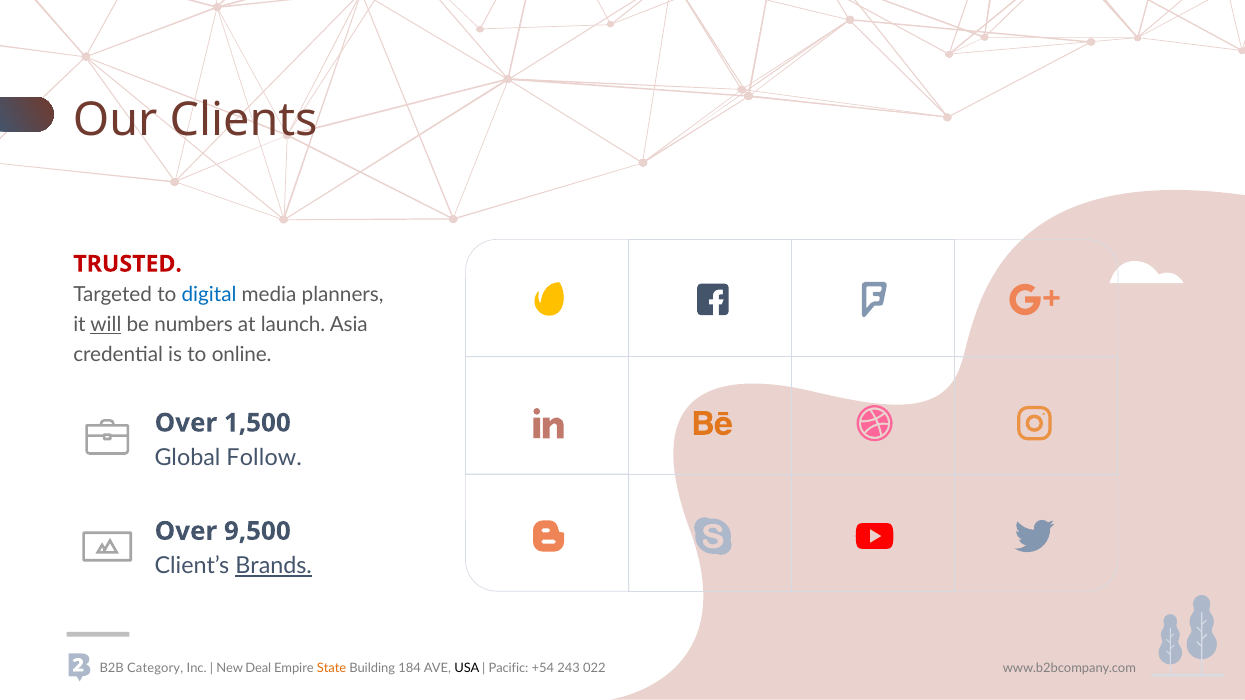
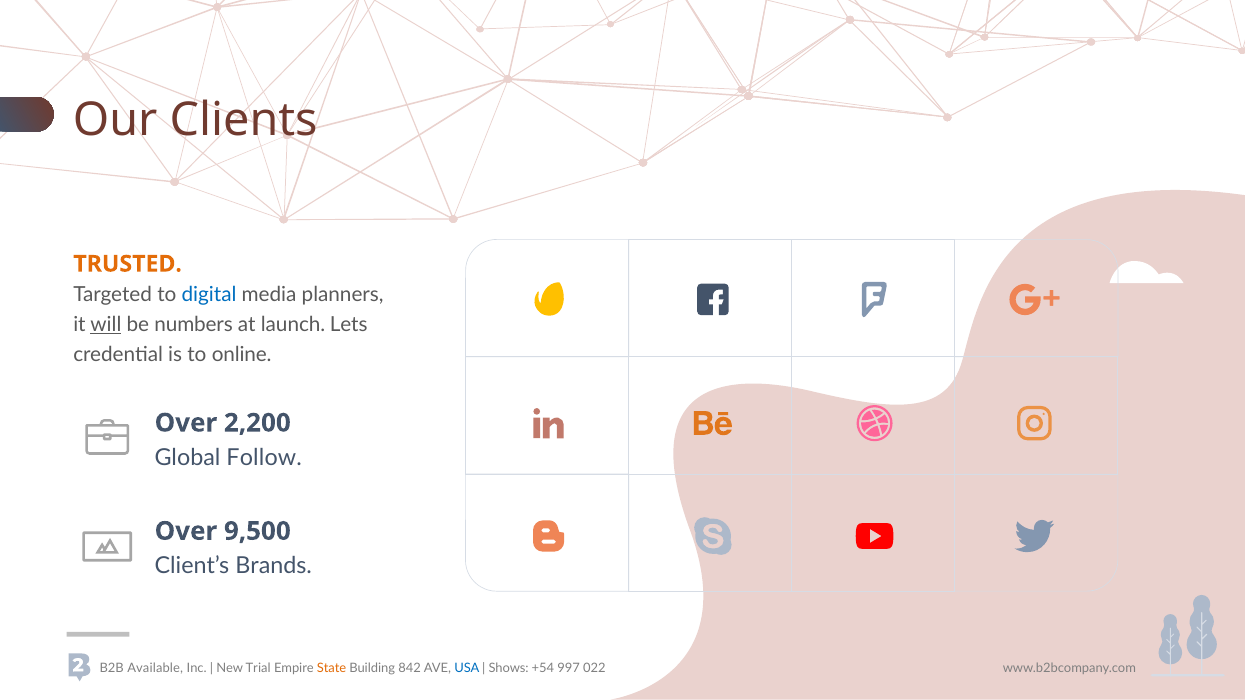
TRUSTED colour: red -> orange (128, 264)
Asia: Asia -> Lets (349, 325)
1,500: 1,500 -> 2,200 (257, 423)
Brands underline: present -> none (274, 566)
Category: Category -> Available (155, 669)
Deal: Deal -> Trial (258, 669)
184: 184 -> 842 (410, 669)
USA colour: black -> blue (467, 669)
Pacific: Pacific -> Shows (509, 669)
243: 243 -> 997 (569, 669)
